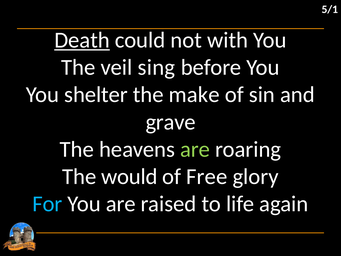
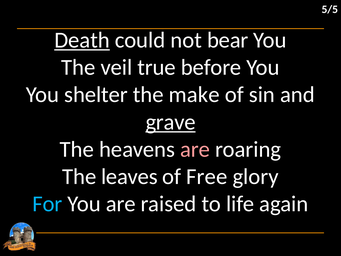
5/1: 5/1 -> 5/5 (330, 9)
with: with -> bear (228, 40)
sing: sing -> true (157, 67)
grave underline: none -> present (171, 122)
are colour: light green -> pink (195, 149)
would: would -> leaves (129, 176)
